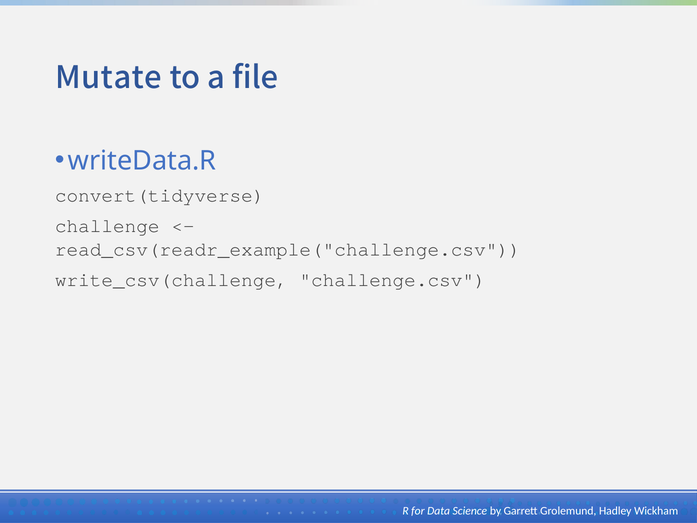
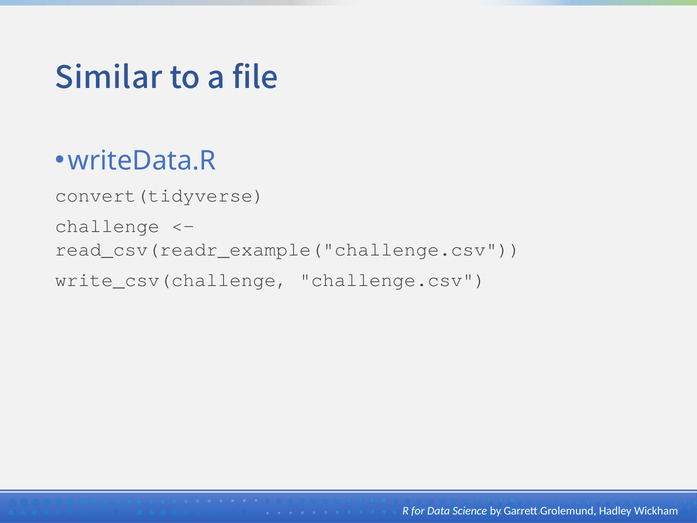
Mutate: Mutate -> Similar (109, 78)
